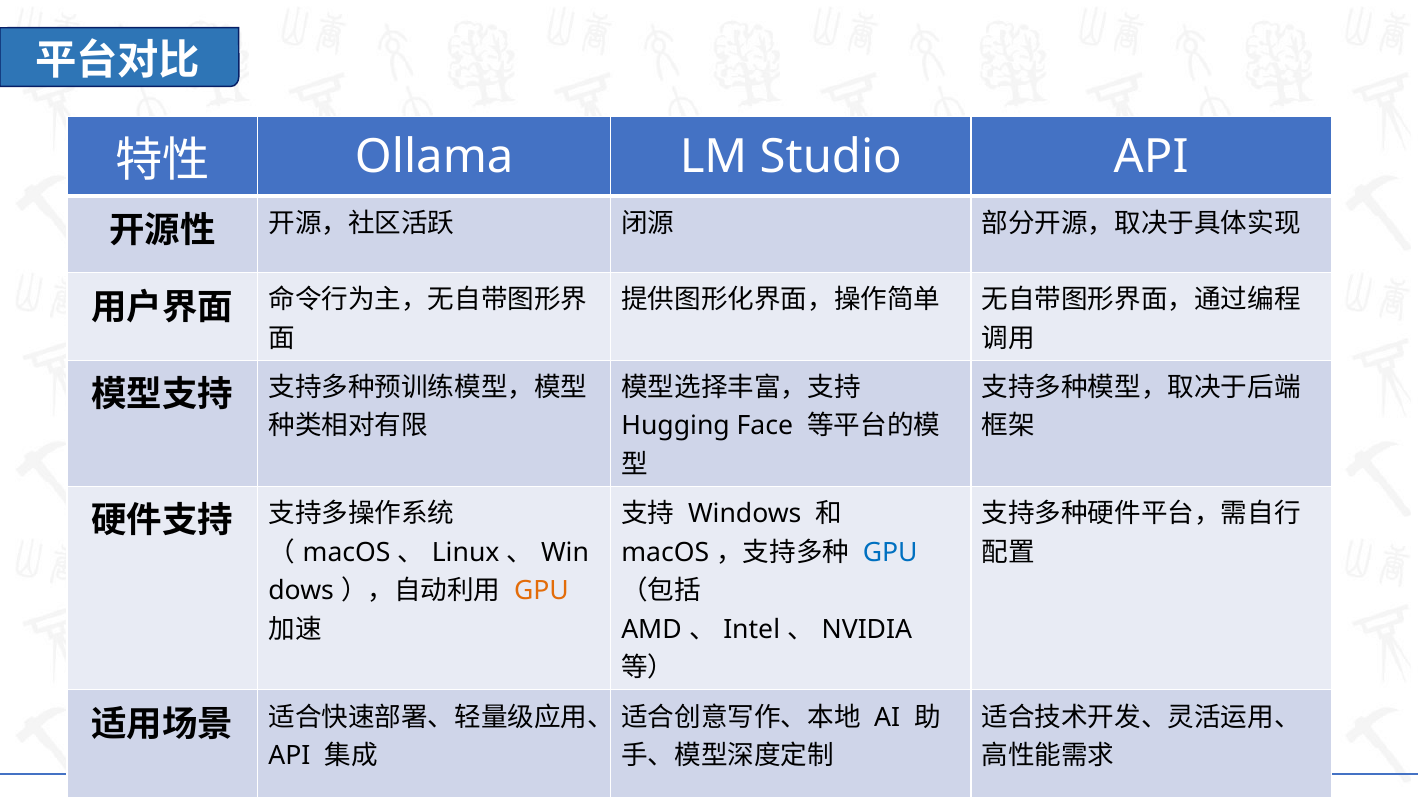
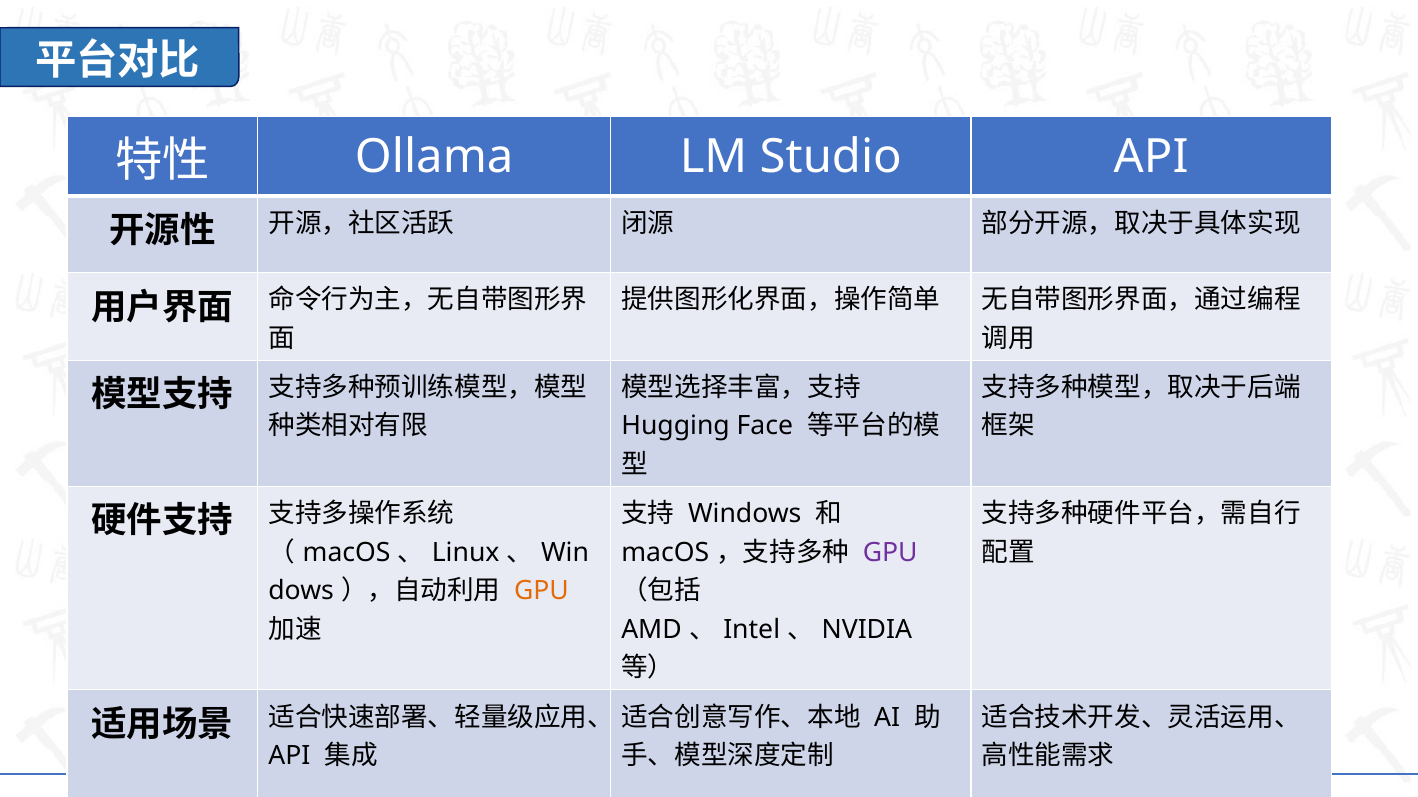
GPU colour: blue -> purple (890, 553)
